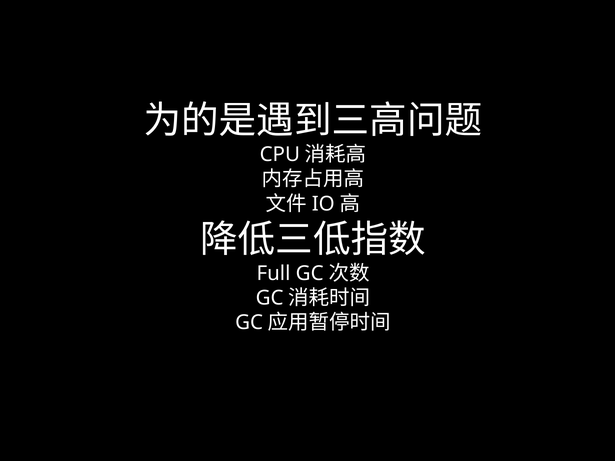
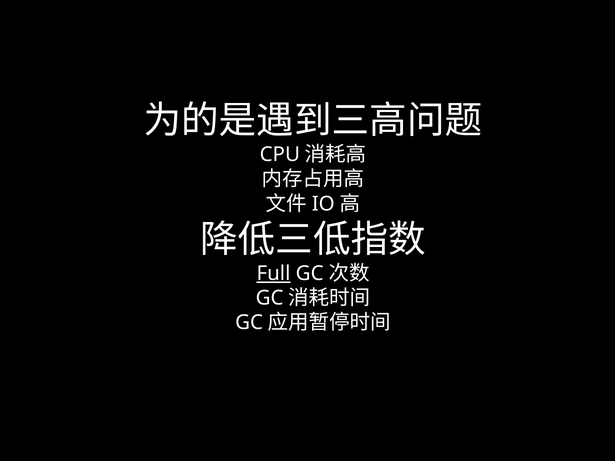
Full underline: none -> present (273, 274)
